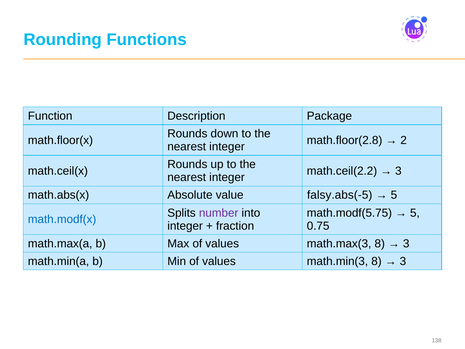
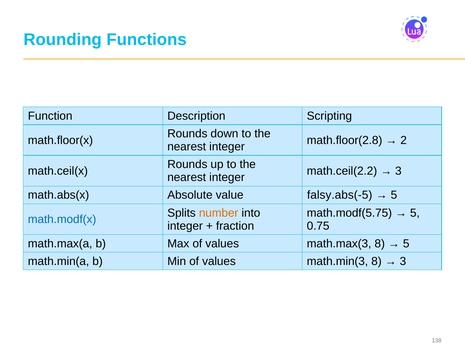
Package: Package -> Scripting (329, 116)
number colour: purple -> orange (219, 213)
3: 3 -> 5 (406, 243)
